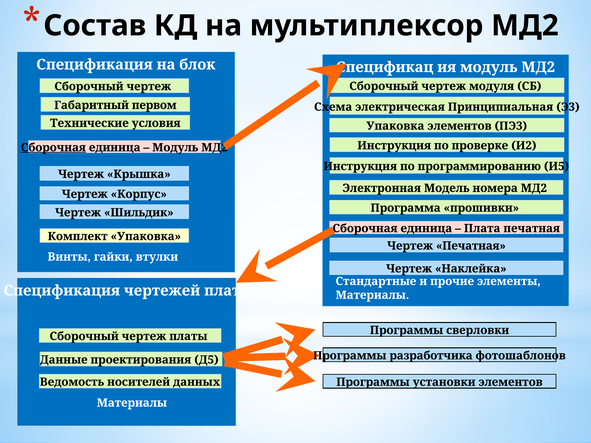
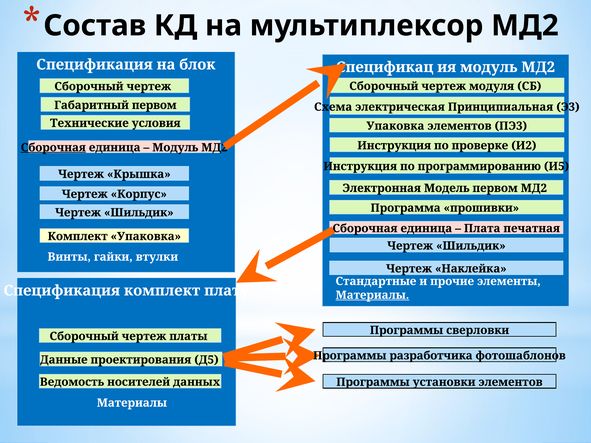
Модель номера: номера -> первом (495, 188)
Печатная: Печатная -> Шильдик (471, 246)
Спецификация чертежей: чертежей -> комплект (162, 291)
Материалы underline: none -> present (372, 295)
